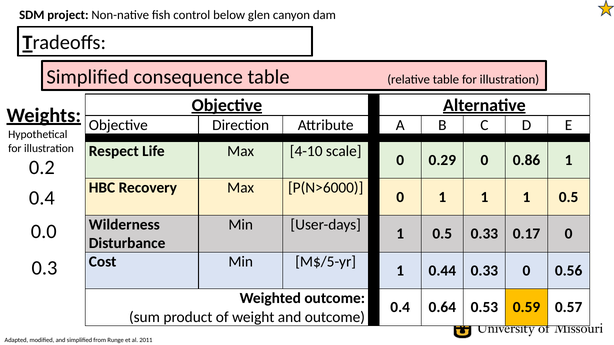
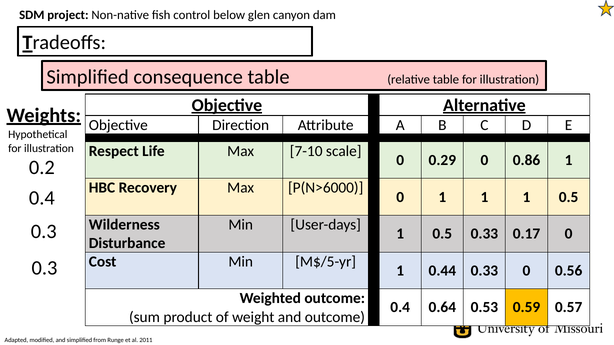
4-10: 4-10 -> 7-10 (306, 151)
0.0: 0.0 -> 0.3 (44, 232)
